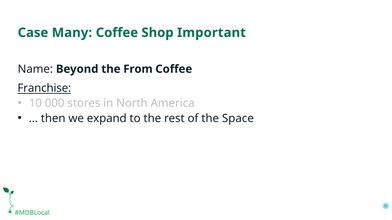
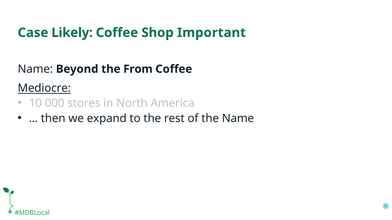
Many: Many -> Likely (72, 33)
Franchise: Franchise -> Mediocre (44, 88)
the Space: Space -> Name (238, 119)
